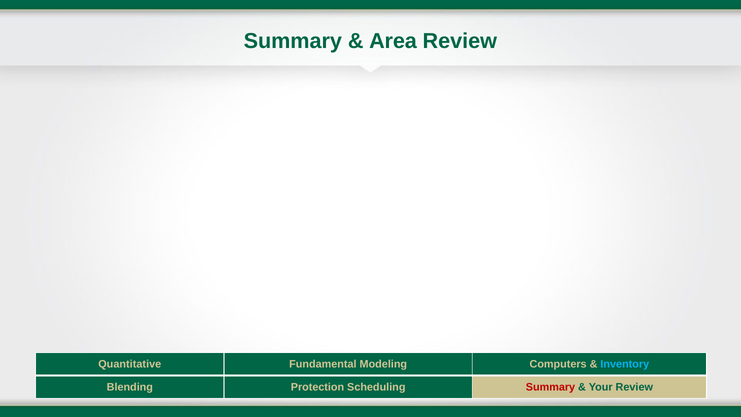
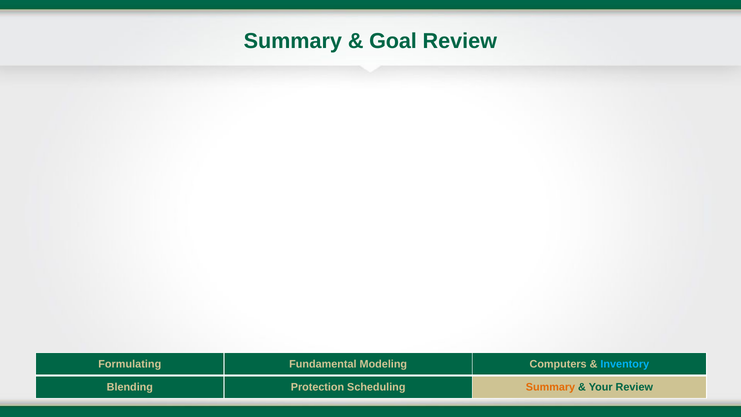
Area: Area -> Goal (393, 41)
Quantitative: Quantitative -> Formulating (130, 364)
Summary colour: red -> orange (550, 387)
